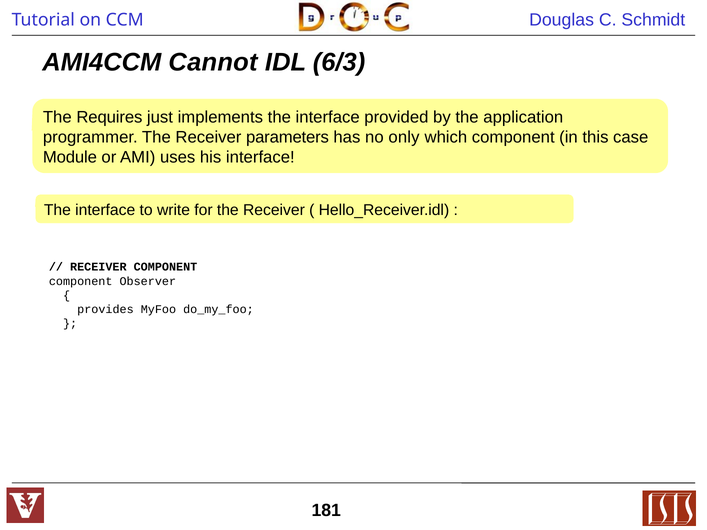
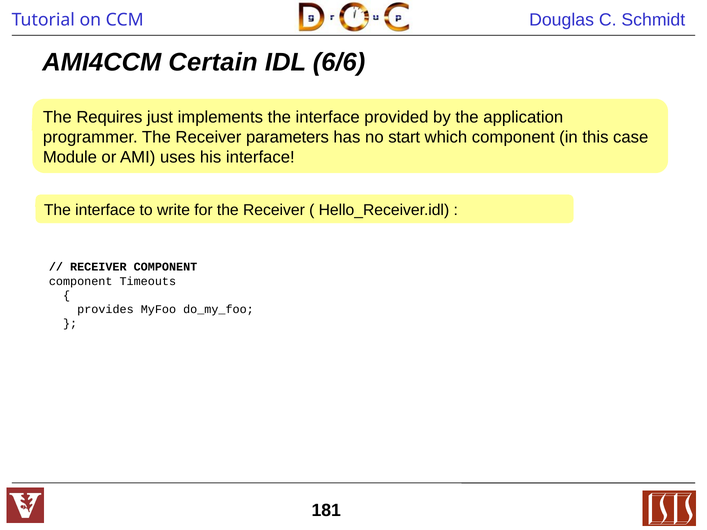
Cannot: Cannot -> Certain (213, 63)
6/3: 6/3 -> 6/6 (339, 63)
only: only -> start (404, 137)
Observer: Observer -> Timeouts (148, 281)
